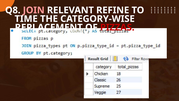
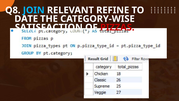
JOIN colour: pink -> light blue (34, 10)
TIME: TIME -> DATE (26, 19)
REPLACEMENT: REPLACEMENT -> SATISFACTION (49, 27)
